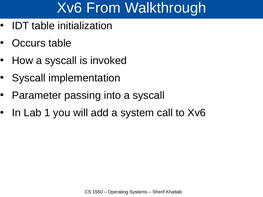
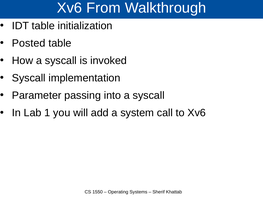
Occurs: Occurs -> Posted (29, 43)
